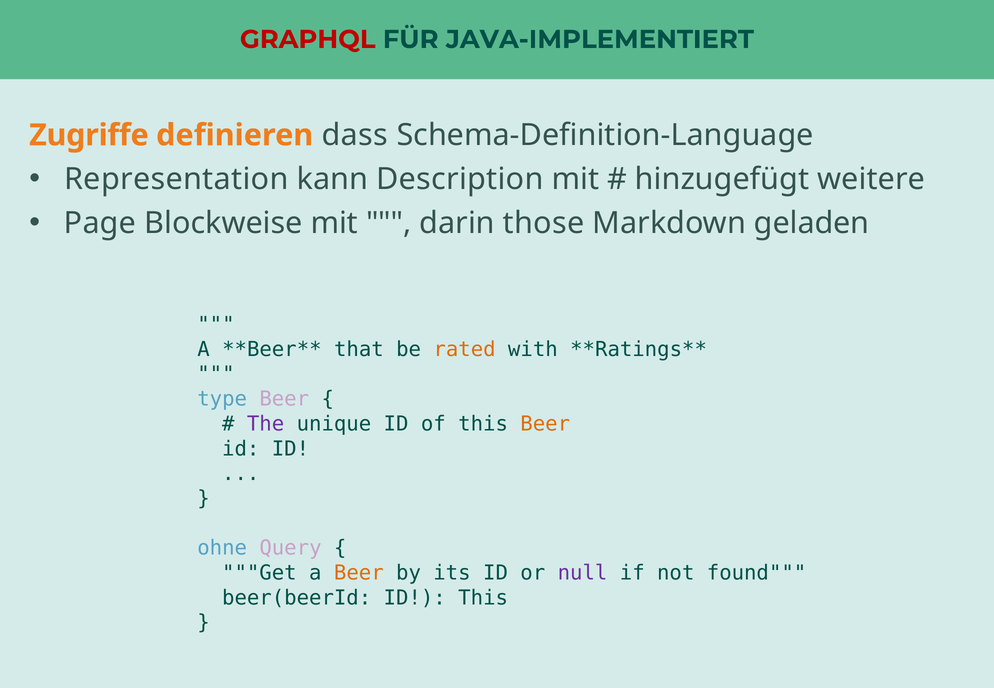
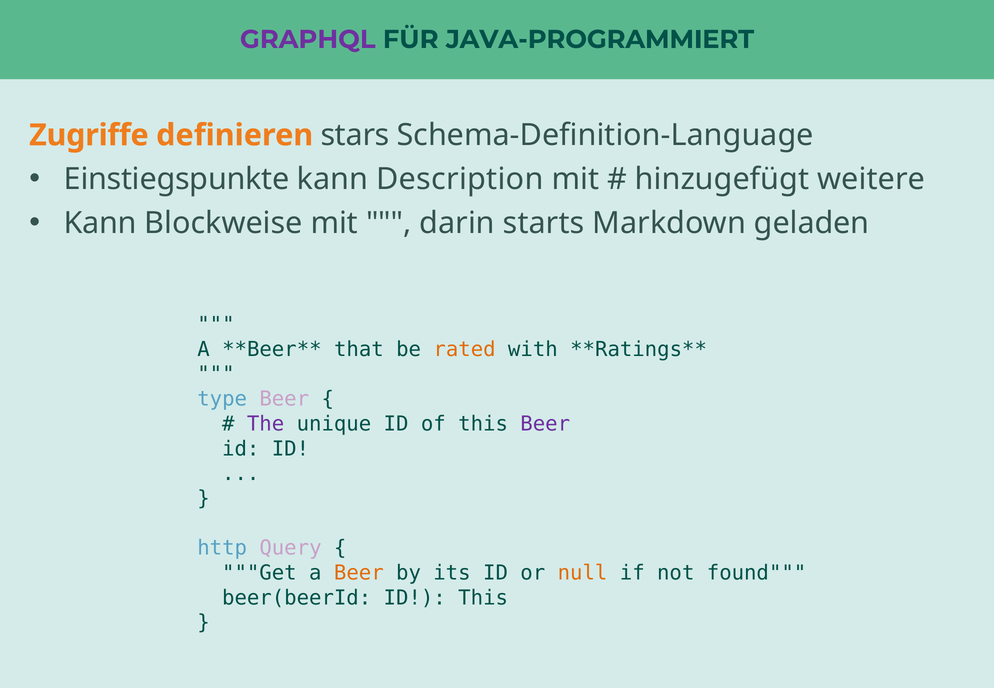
GRAPHQL colour: red -> purple (308, 39)
JAVA-IMPLEMENTIERT: JAVA-IMPLEMENTIERT -> JAVA-PROGRAMMIERT (600, 39)
dass: dass -> stars (355, 135)
Representation: Representation -> Einstiegspunkte (177, 179)
Page: Page -> Kann (100, 223)
those: those -> starts (544, 223)
Beer colour: orange -> purple (545, 424)
ohne: ohne -> http (222, 548)
null colour: purple -> orange (583, 573)
